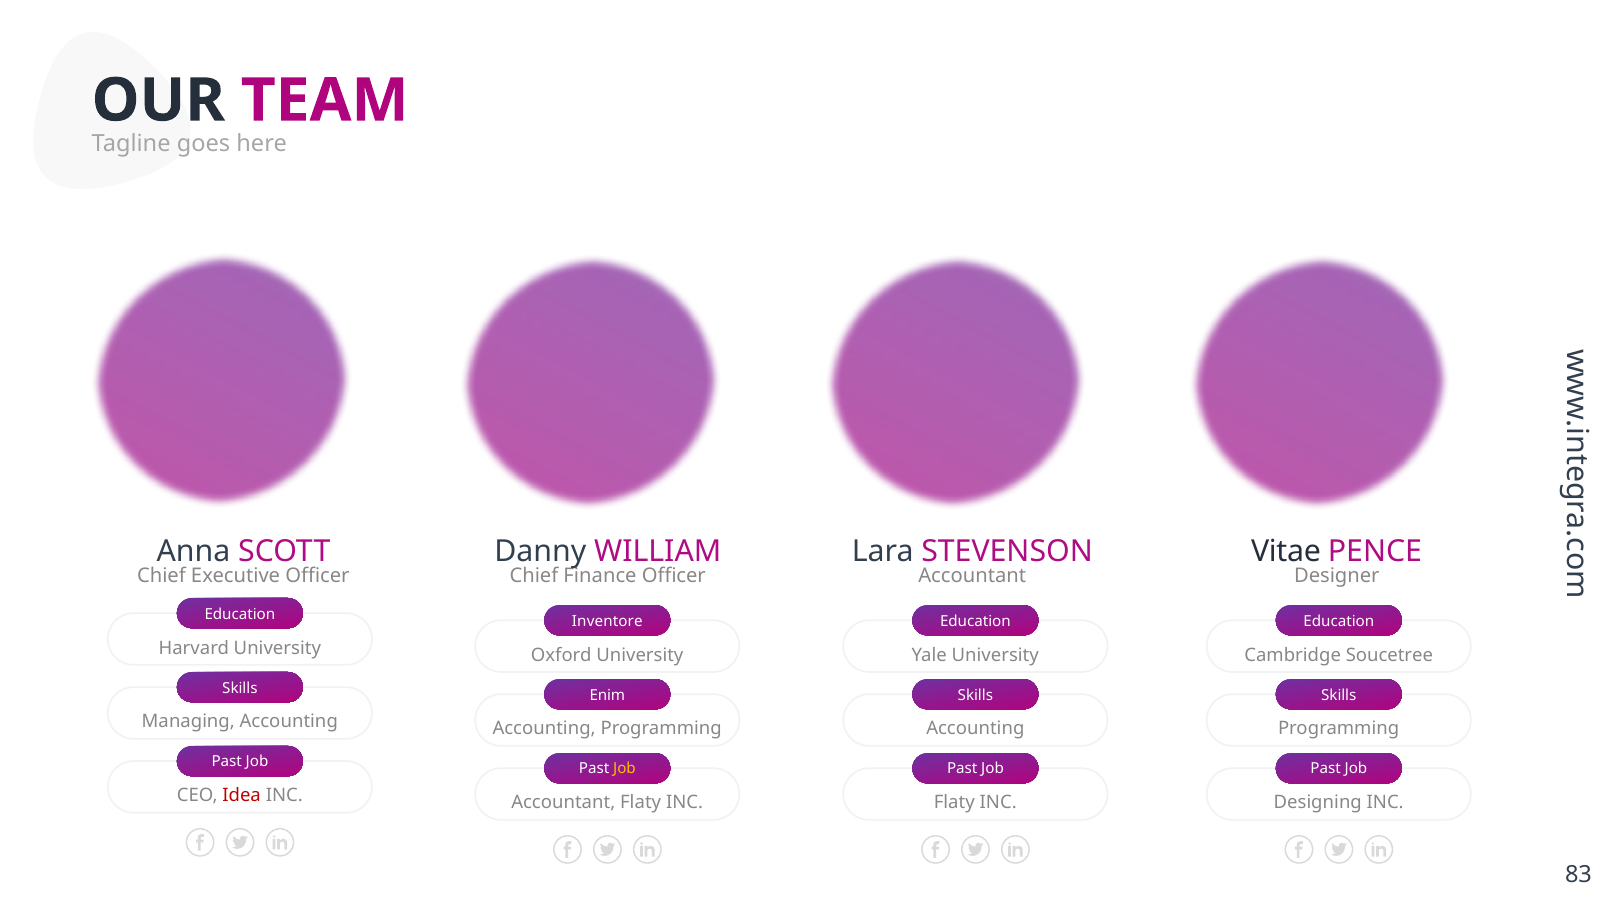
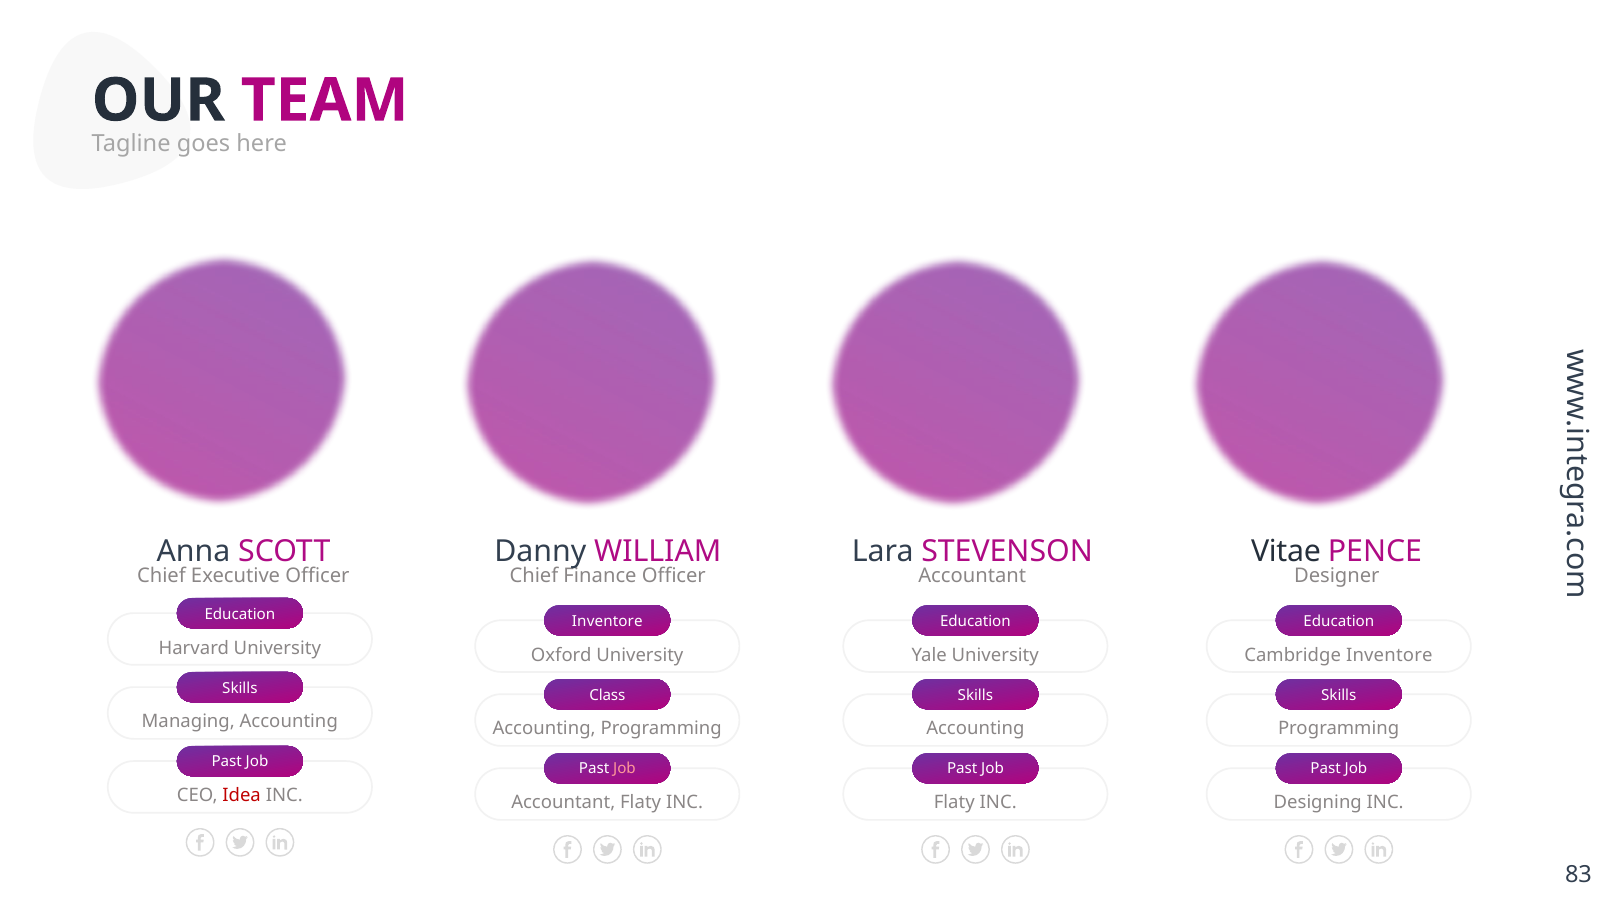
Cambridge Soucetree: Soucetree -> Inventore (1389, 655)
Enim: Enim -> Class (607, 695)
Job colour: yellow -> pink (624, 769)
